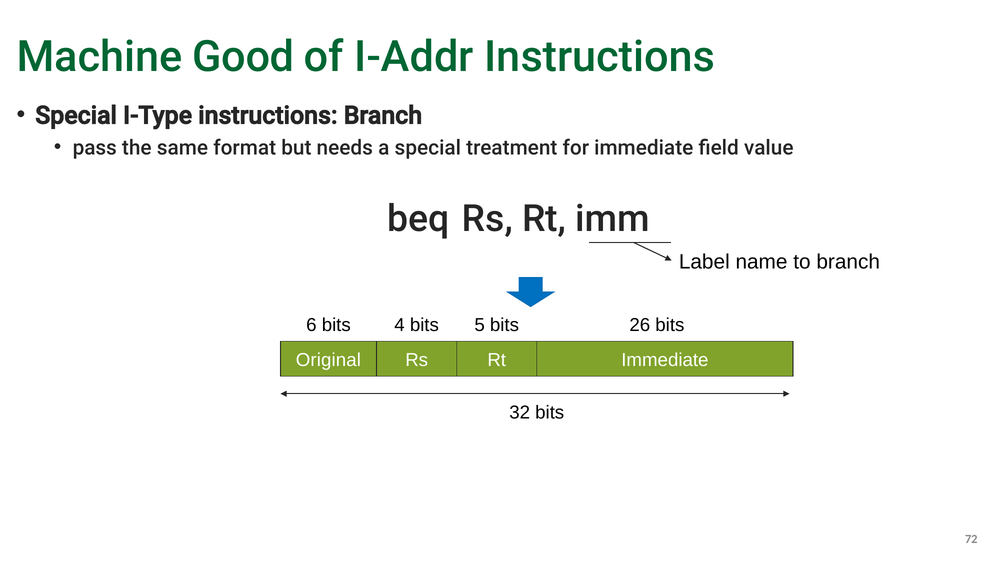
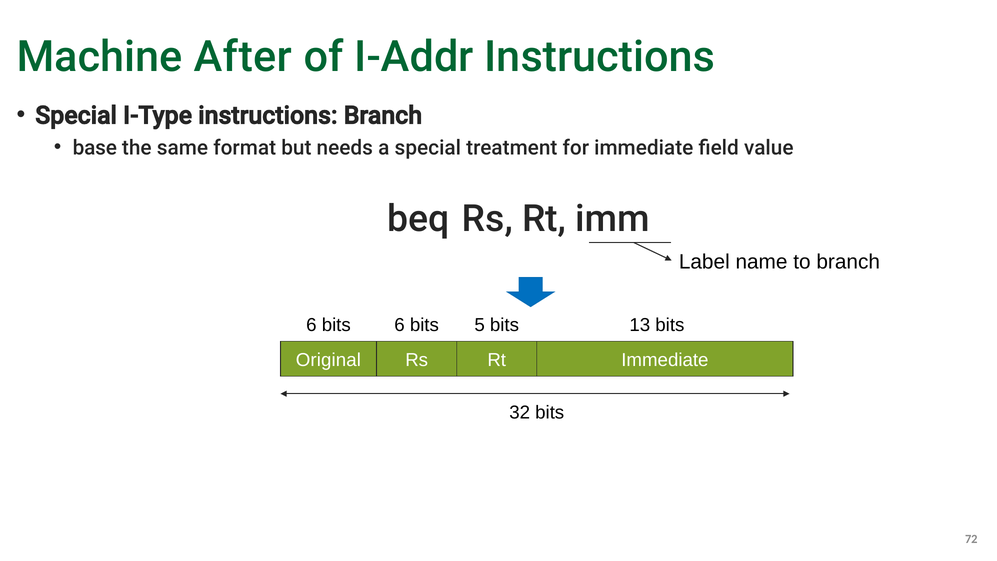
Good: Good -> After (243, 57)
pass: pass -> base (95, 148)
bits 4: 4 -> 6 (400, 325)
26: 26 -> 13 (640, 325)
